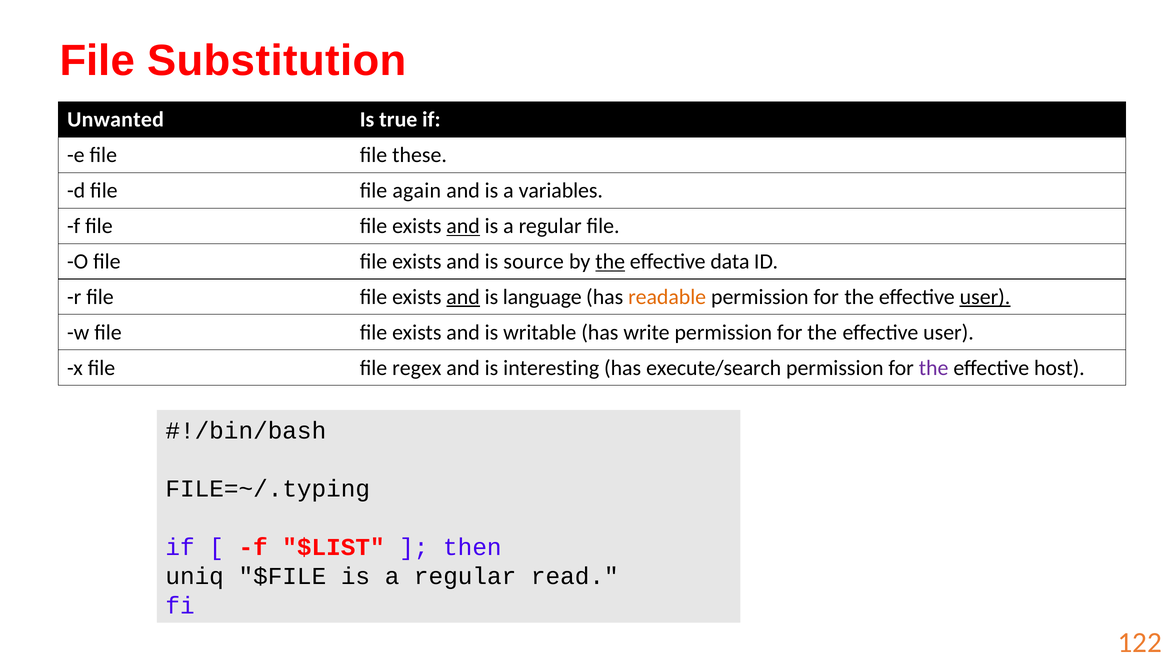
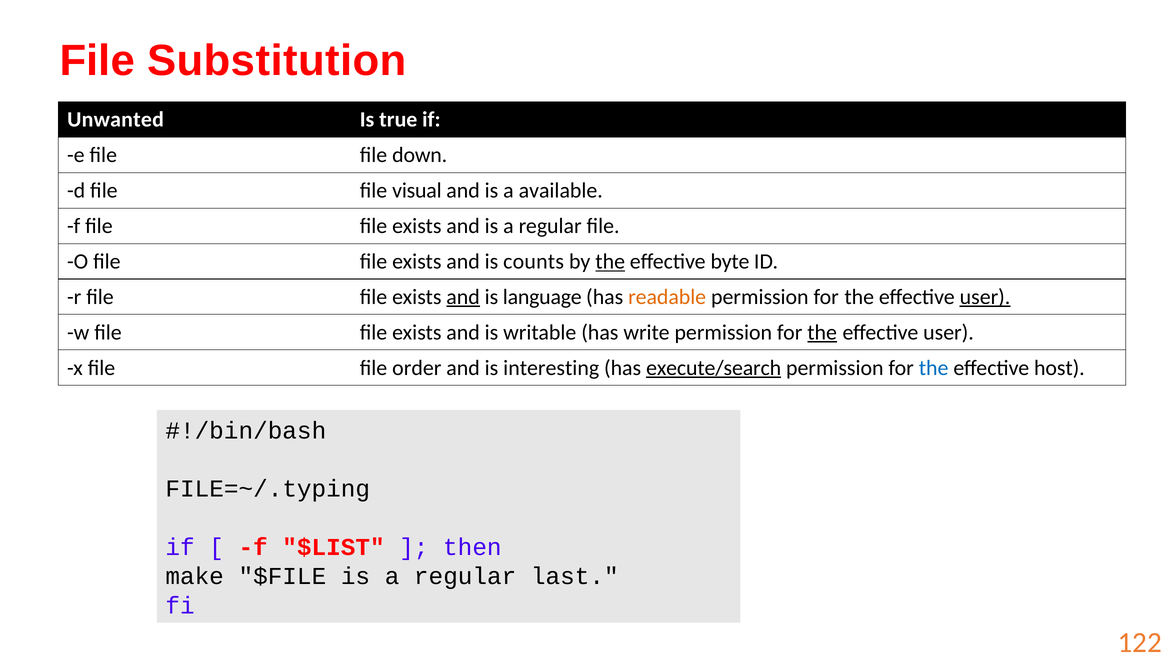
these: these -> down (420, 155)
again: again -> visual (417, 191)
variables: variables -> available (561, 191)
and underline: present -> none (463, 226)
source: source -> counts (534, 262)
data: data -> byte (730, 262)
the underline: none -> present (822, 333)
regex: regex -> order (417, 368)
execute/search underline: none -> present (714, 368)
the colour: purple -> blue (934, 368)
uniq: uniq -> make (195, 577)
read: read -> last (575, 577)
